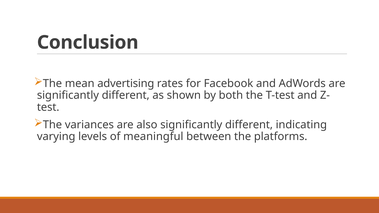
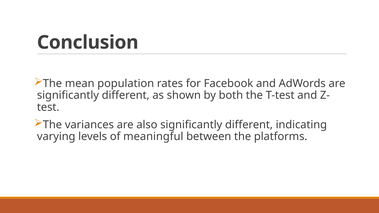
advertising: advertising -> population (126, 83)
